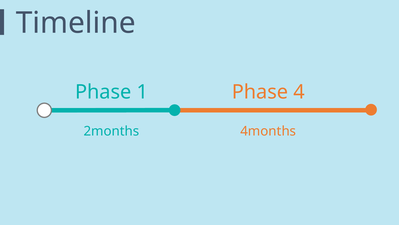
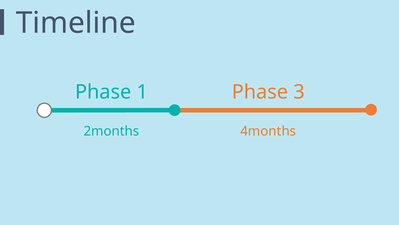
4: 4 -> 3 (299, 92)
